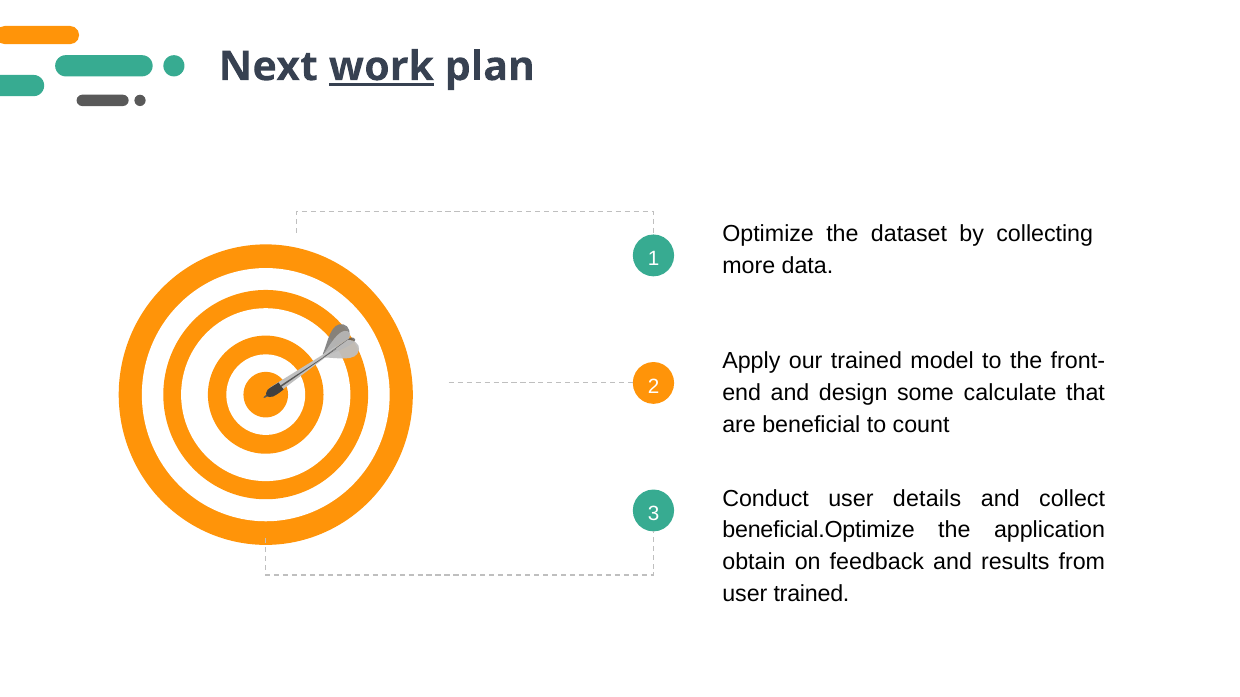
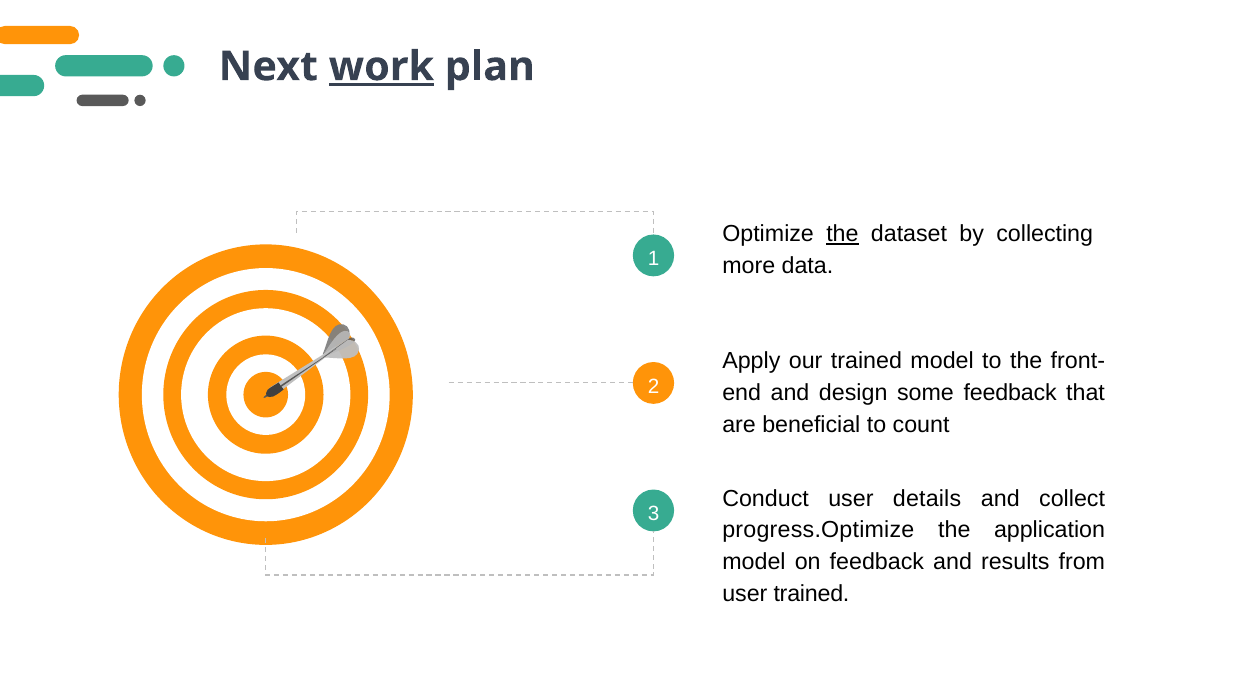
the underline: none -> present (842, 234)
some calculate: calculate -> feedback (1010, 393)
beneficial.Optimize: beneficial.Optimize -> progress.Optimize (818, 530)
obtain: obtain -> model (754, 562)
